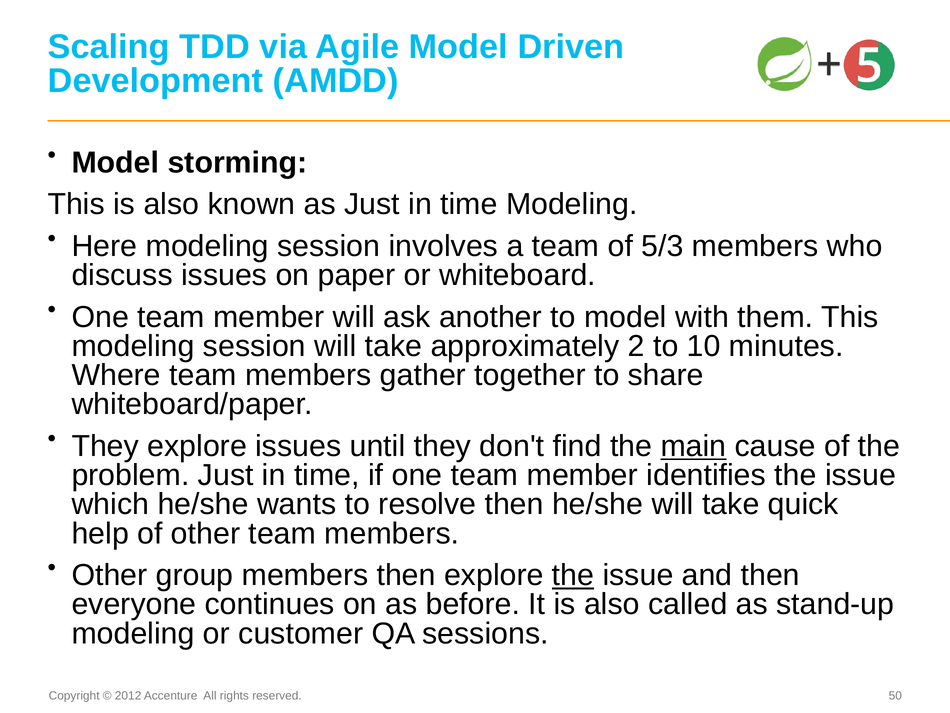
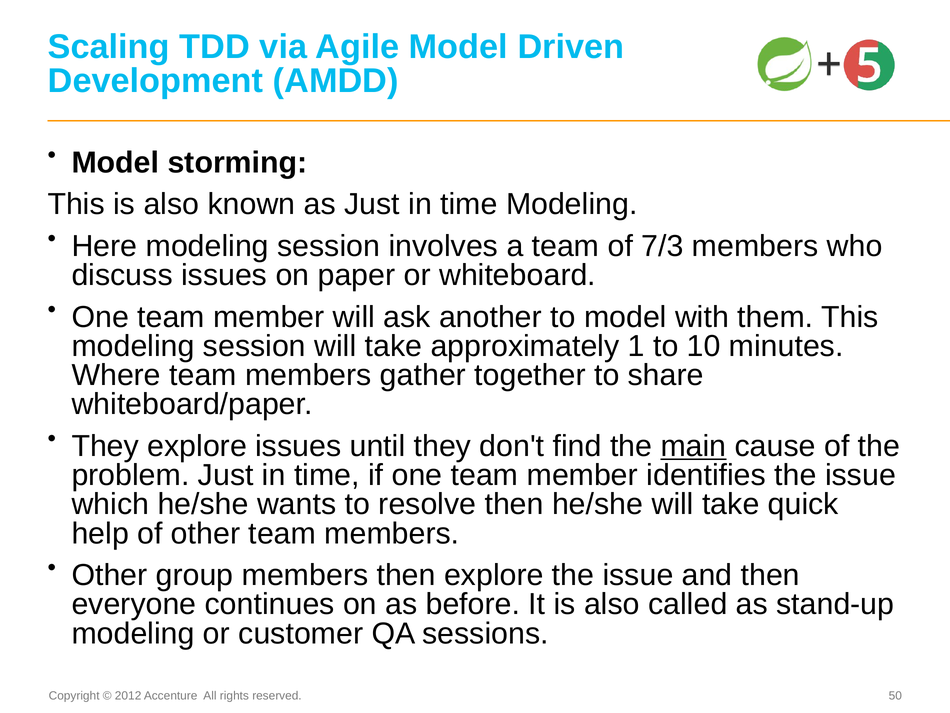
5/3: 5/3 -> 7/3 (663, 246)
2: 2 -> 1 (636, 346)
the underline: present -> none (573, 575)
